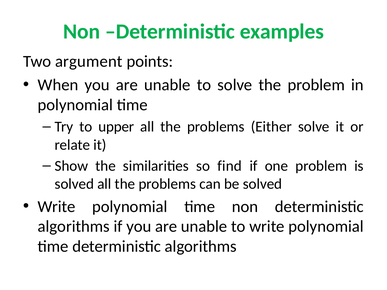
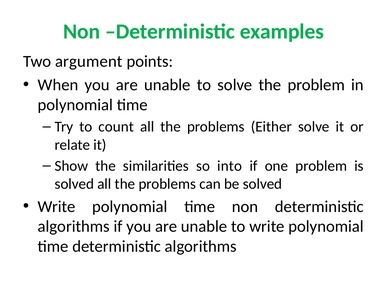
upper: upper -> count (116, 127)
find: find -> into (230, 166)
